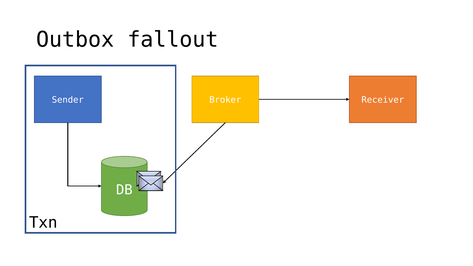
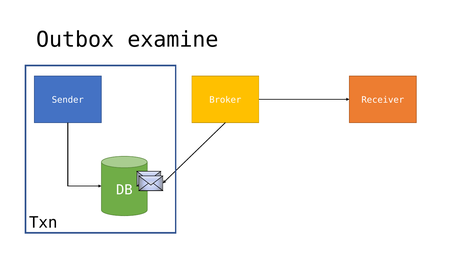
fallout: fallout -> examine (173, 40)
